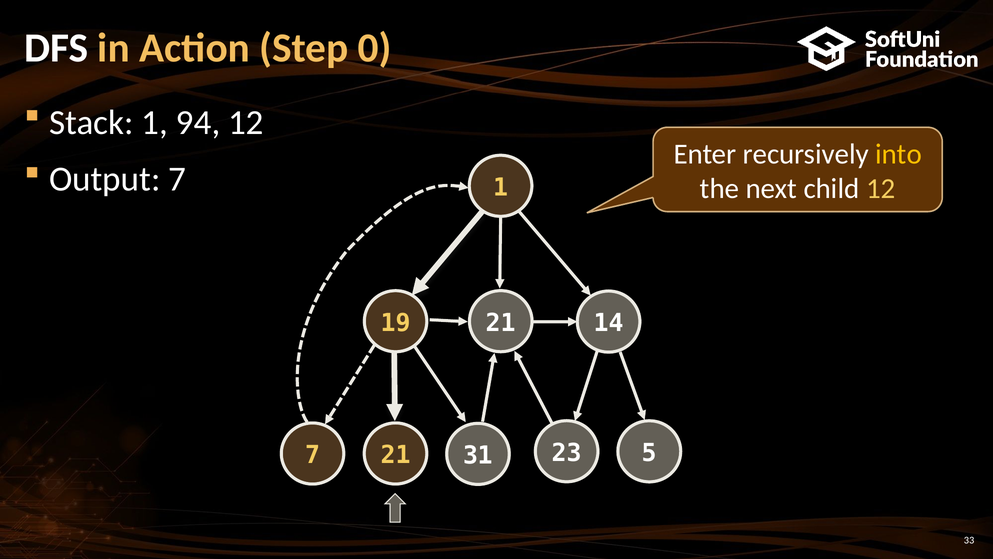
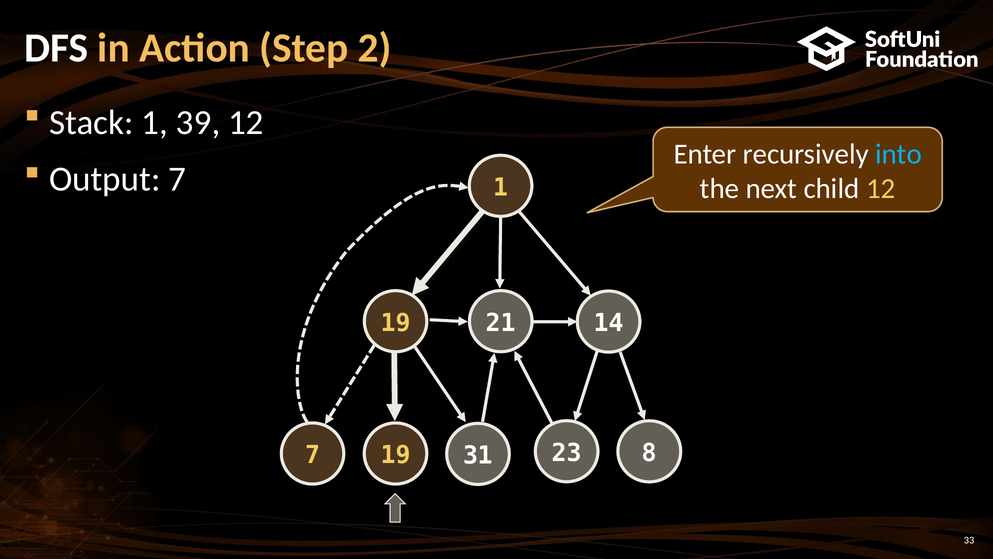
0: 0 -> 2 (375, 48)
94: 94 -> 39 (198, 122)
into colour: yellow -> light blue (899, 154)
5: 5 -> 8 (649, 453)
7 21: 21 -> 19 (396, 455)
